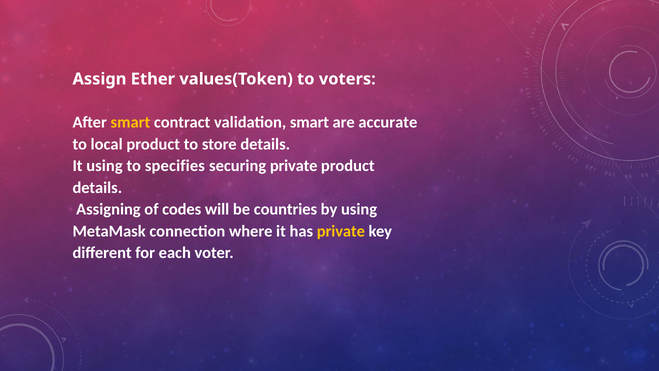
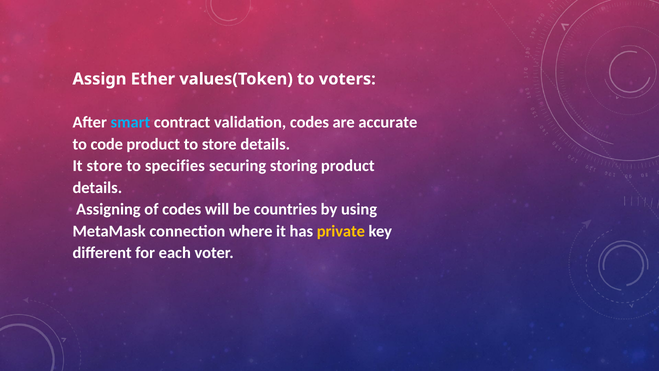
smart colour: yellow -> light blue (130, 122)
validation smart: smart -> codes (309, 122)
local: local -> code (107, 144)
It using: using -> store (104, 166)
securing private: private -> storing (294, 166)
